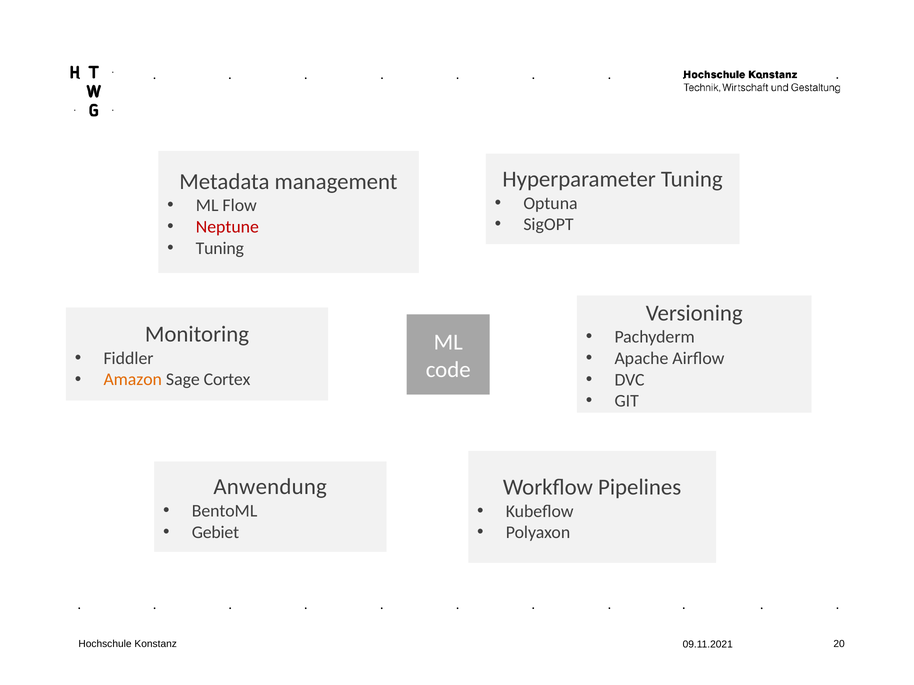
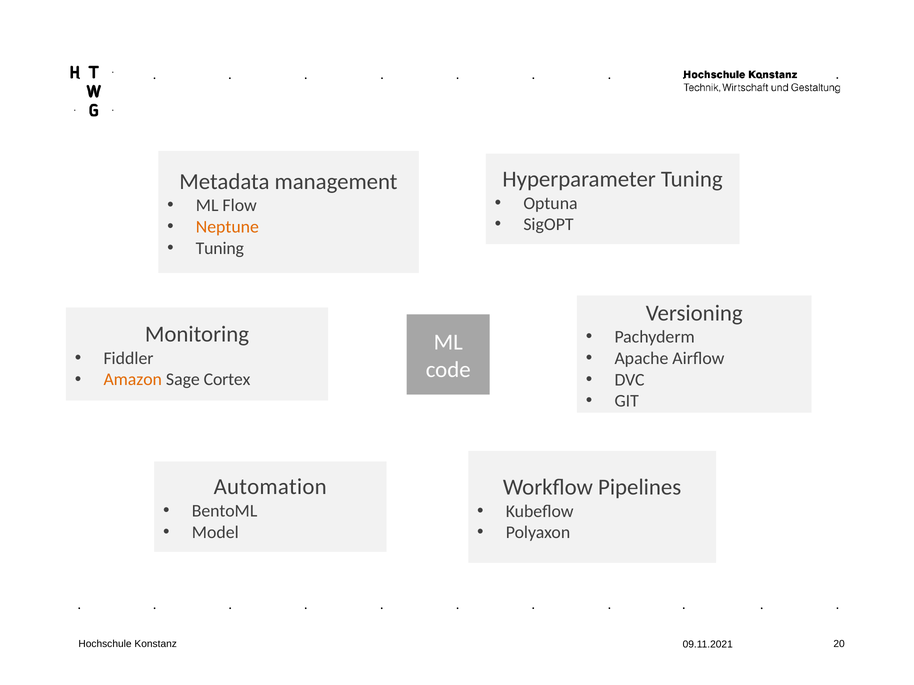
Neptune colour: red -> orange (227, 227)
Anwendung: Anwendung -> Automation (270, 487)
Gebiet: Gebiet -> Model (215, 533)
